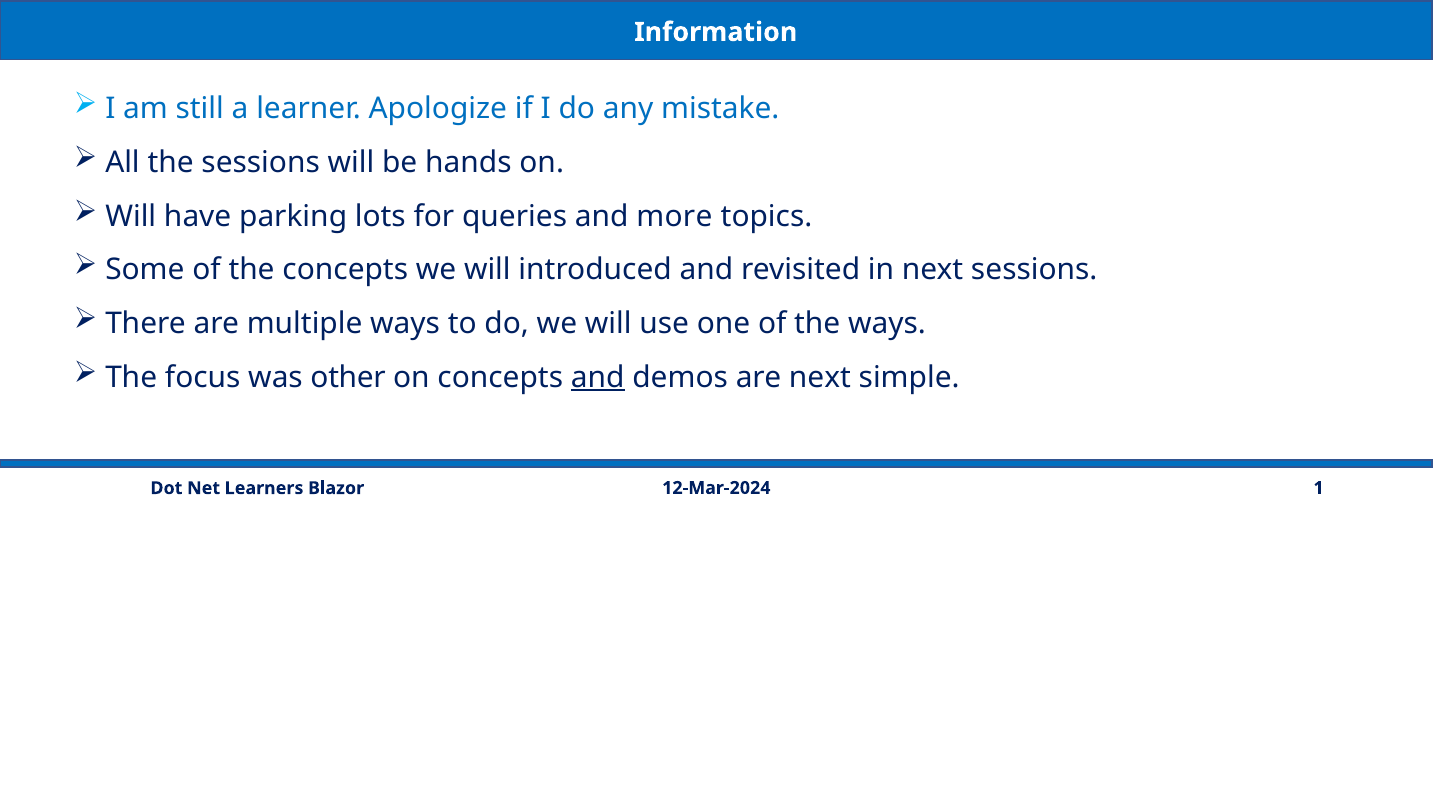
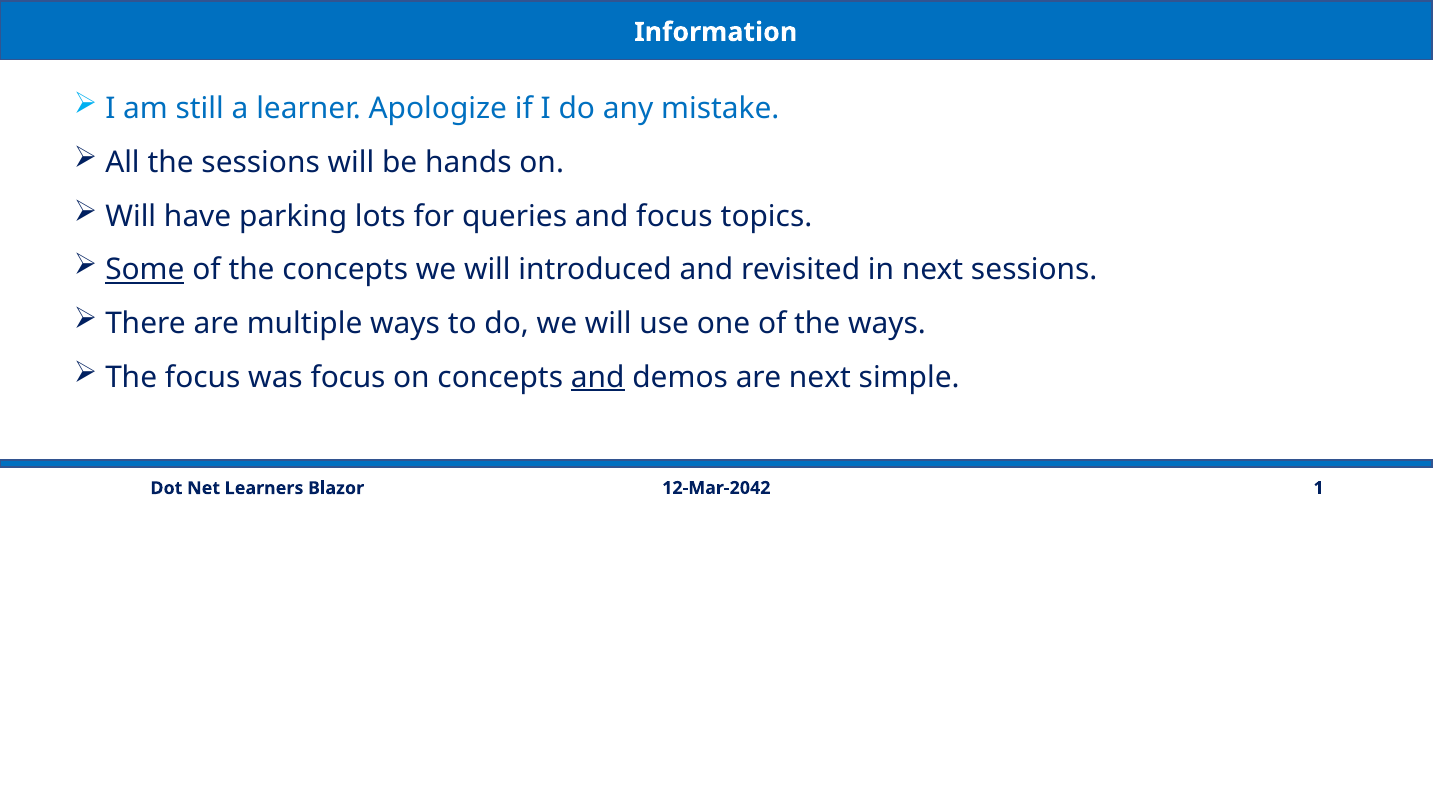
and more: more -> focus (674, 216)
Some underline: none -> present (145, 270)
was other: other -> focus (348, 377)
12-Mar-2024: 12-Mar-2024 -> 12-Mar-2042 (716, 488)
